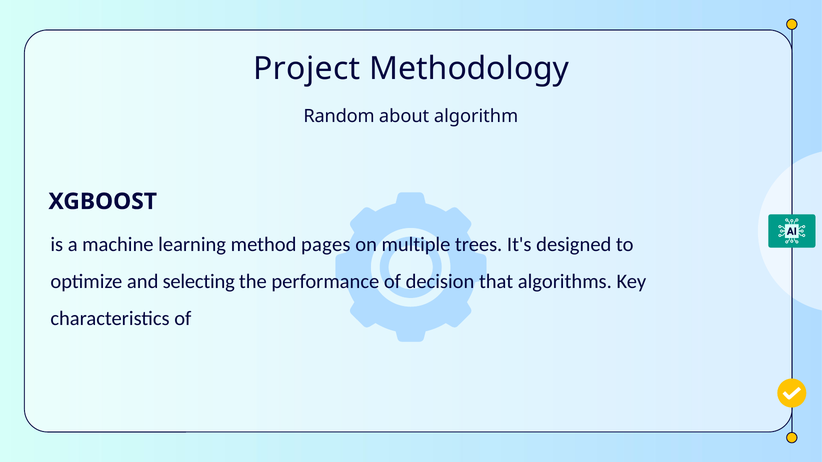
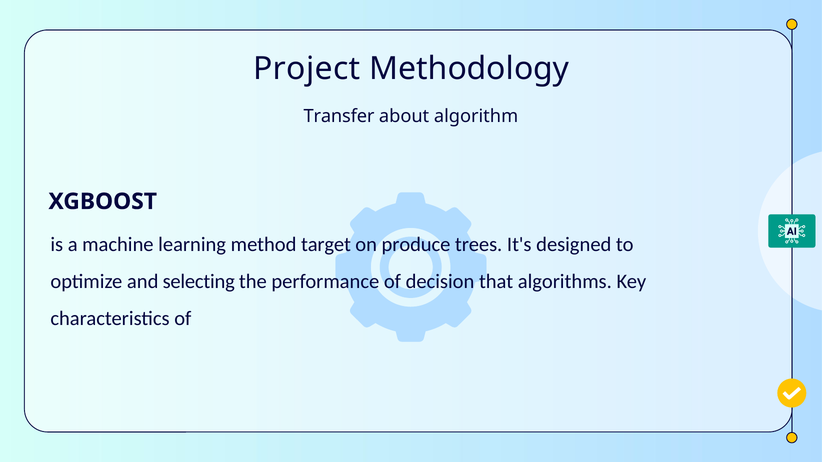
Random: Random -> Transfer (339, 116)
pages: pages -> target (326, 245)
multiple: multiple -> produce (416, 245)
